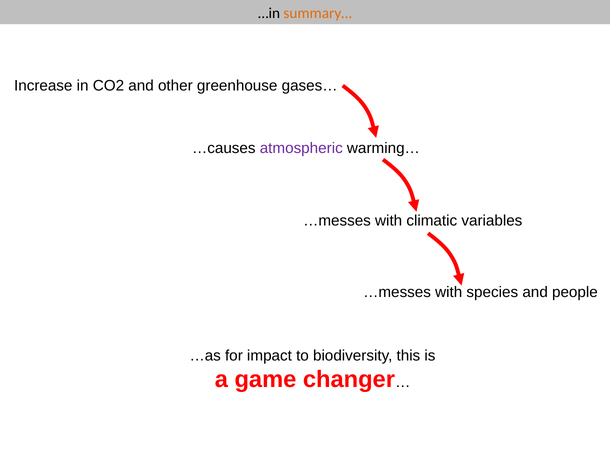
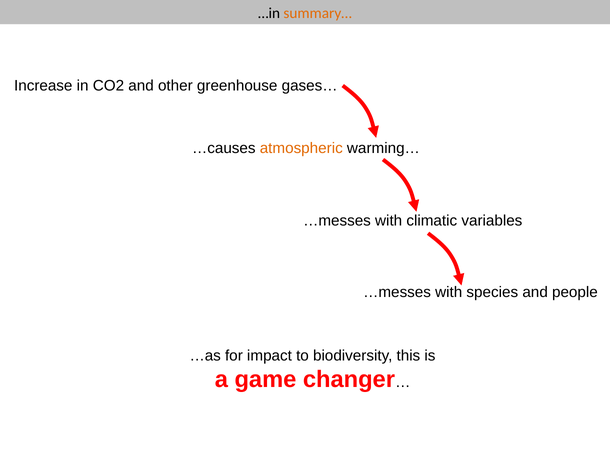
atmospheric colour: purple -> orange (301, 148)
